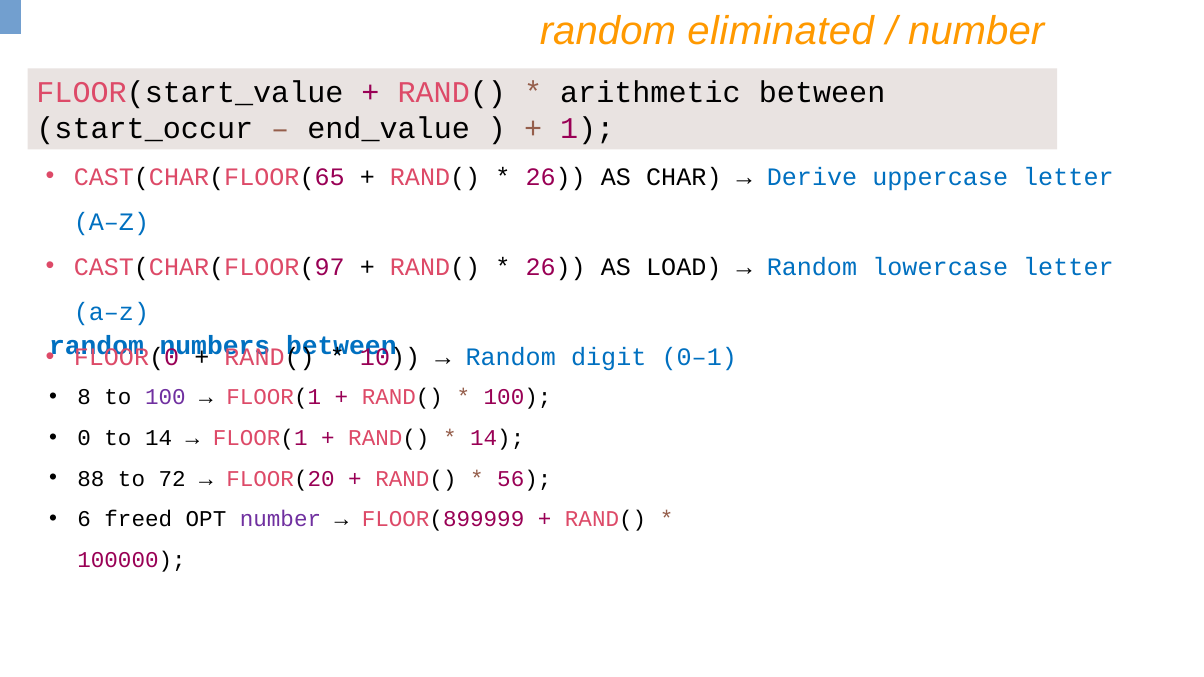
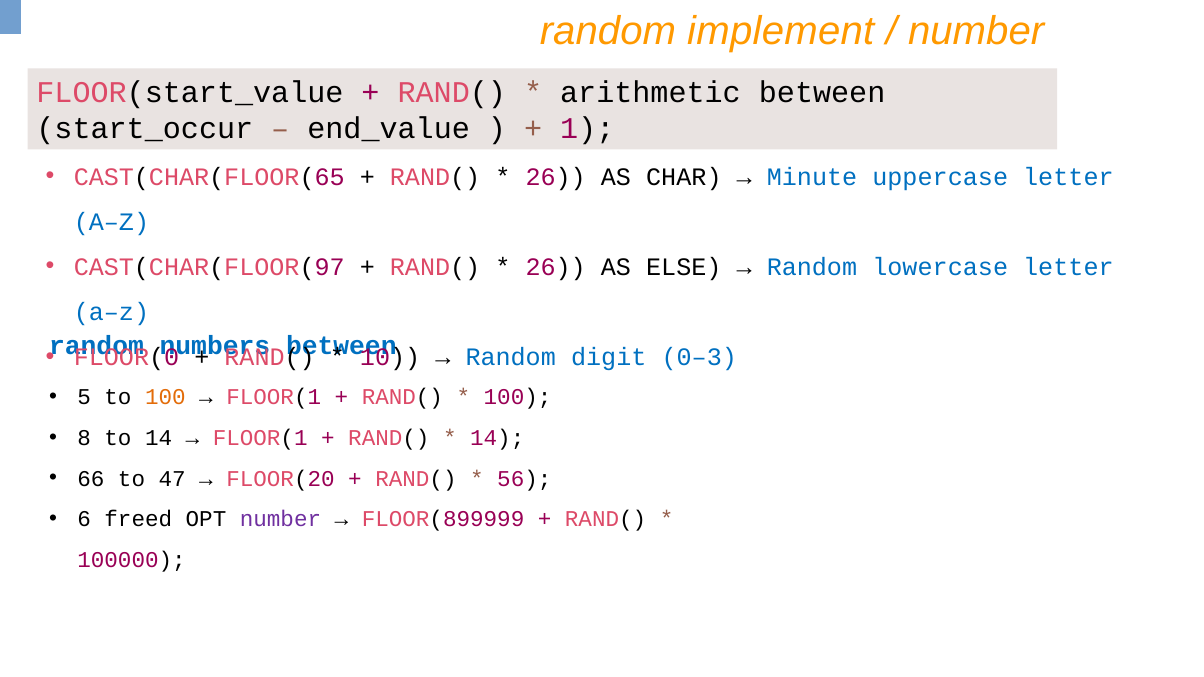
eliminated: eliminated -> implement (781, 31)
Derive: Derive -> Minute (812, 177)
LOAD: LOAD -> ELSE (684, 267)
0–1: 0–1 -> 0–3 (699, 357)
8: 8 -> 5 (84, 398)
100 colour: purple -> orange (165, 398)
0: 0 -> 8 (84, 438)
88: 88 -> 66 (91, 479)
72: 72 -> 47 (172, 479)
